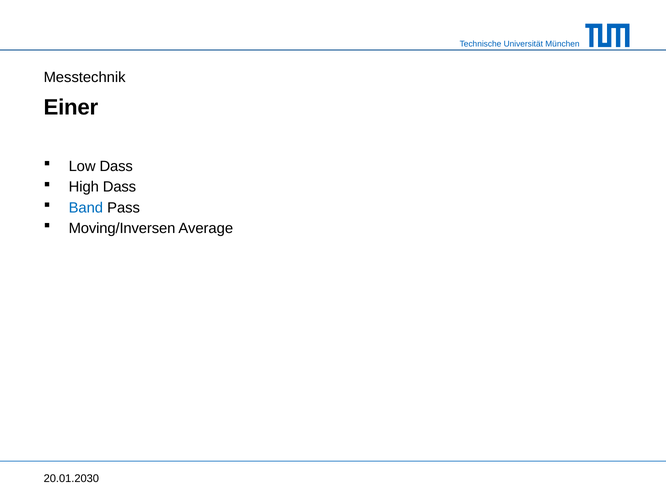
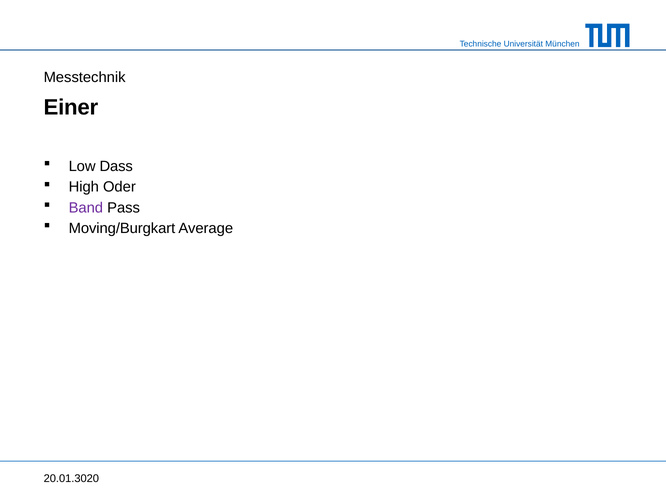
High Dass: Dass -> Oder (119, 187)
Band colour: blue -> purple (86, 208)
Moving/Inversen: Moving/Inversen -> Moving/Burgkart (122, 228)
20.01.2030: 20.01.2030 -> 20.01.3020 (71, 478)
